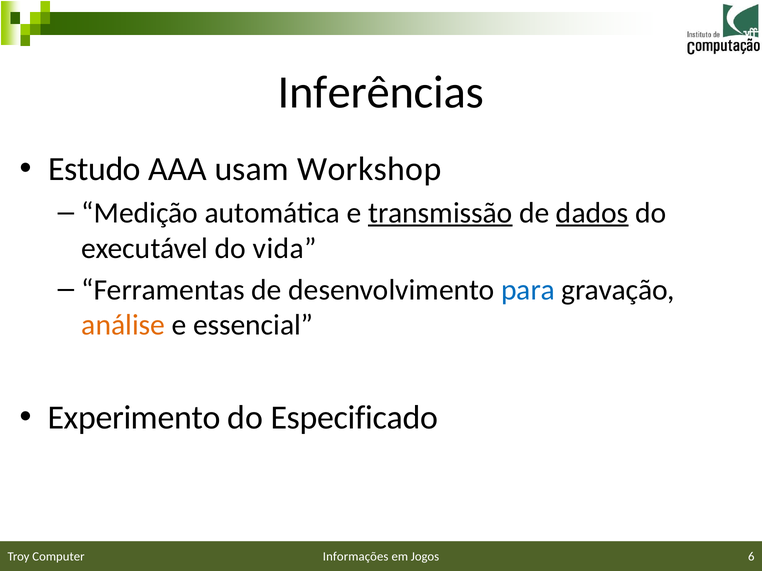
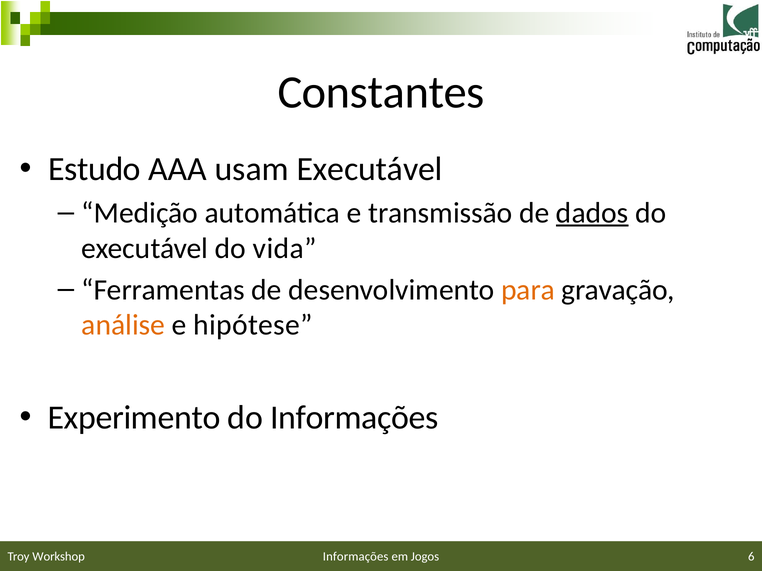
Inferências: Inferências -> Constantes (381, 93)
usam Workshop: Workshop -> Executável (370, 169)
transmissão underline: present -> none (440, 213)
para colour: blue -> orange (528, 290)
essencial: essencial -> hipótese (253, 325)
do Especificado: Especificado -> Informações (354, 418)
Computer: Computer -> Workshop (59, 557)
